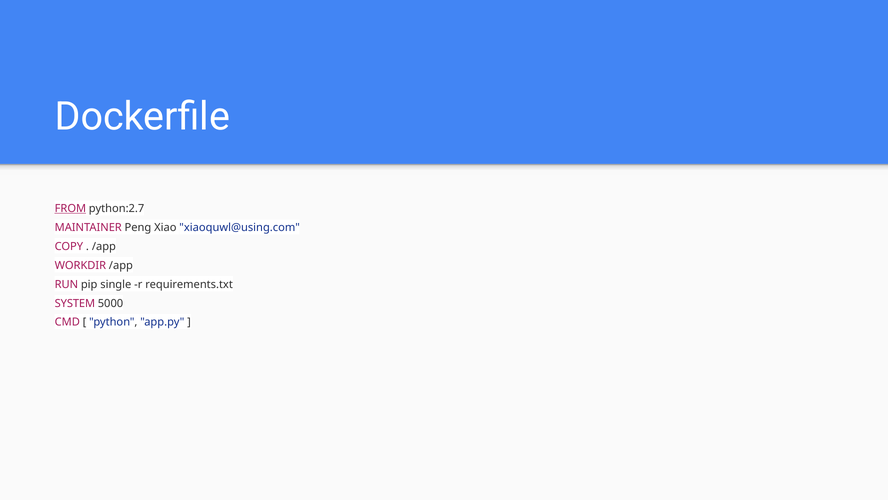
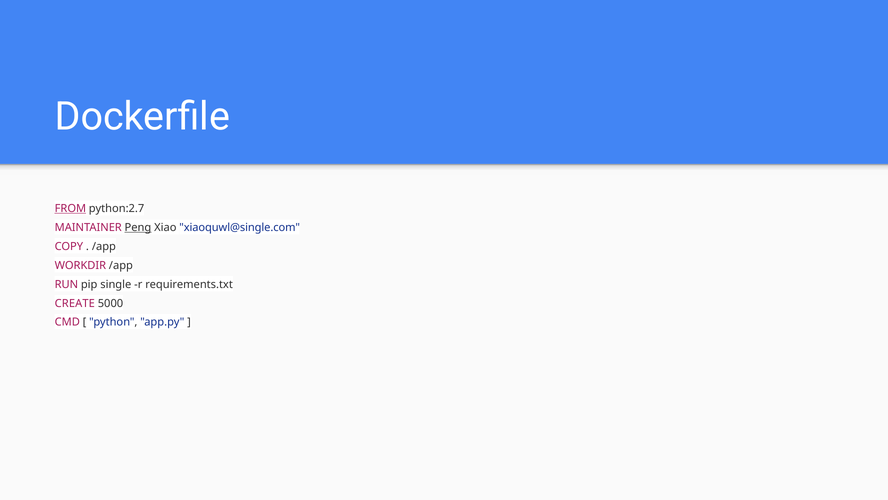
Peng underline: none -> present (138, 227)
xiaoquwl@using.com: xiaoquwl@using.com -> xiaoquwl@single.com (240, 227)
SYSTEM: SYSTEM -> CREATE (75, 303)
